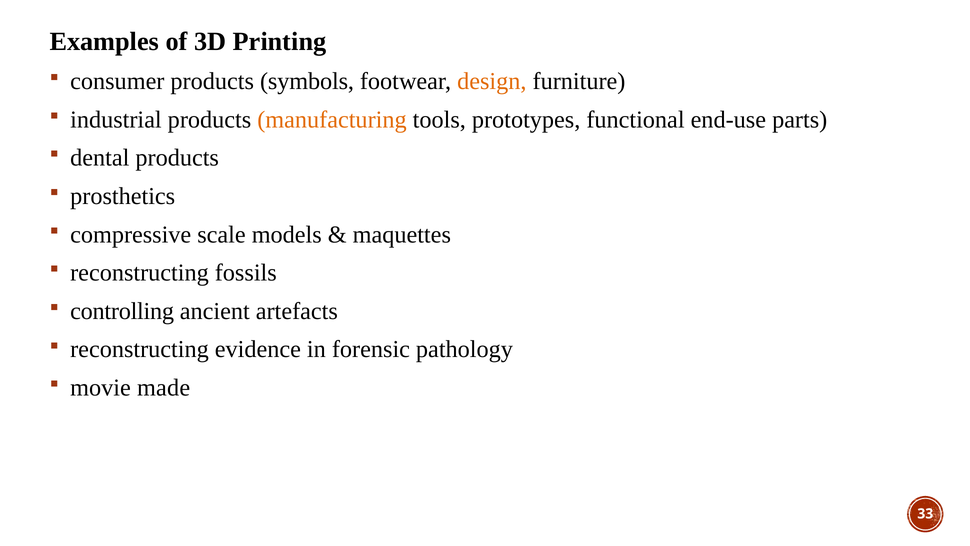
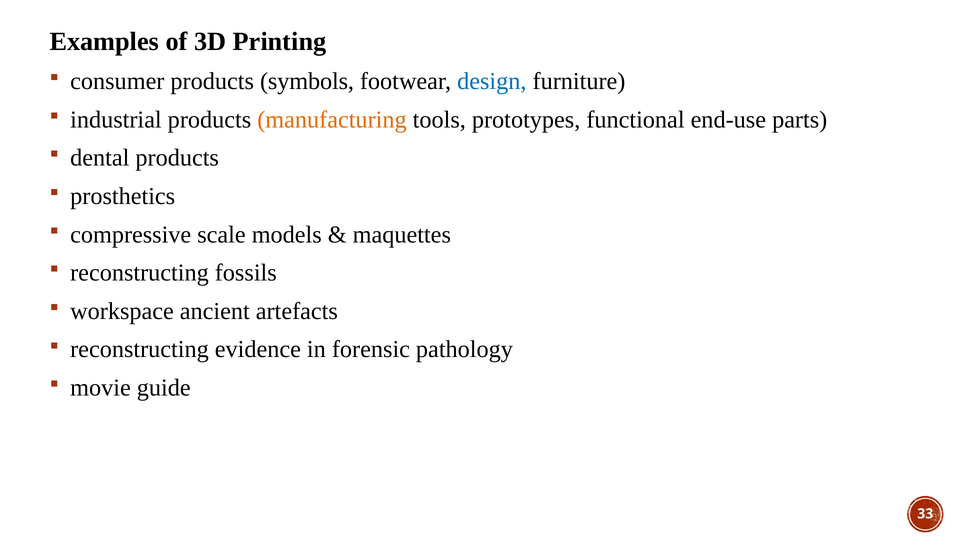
design colour: orange -> blue (492, 81)
controlling: controlling -> workspace (122, 311)
made: made -> guide (164, 388)
